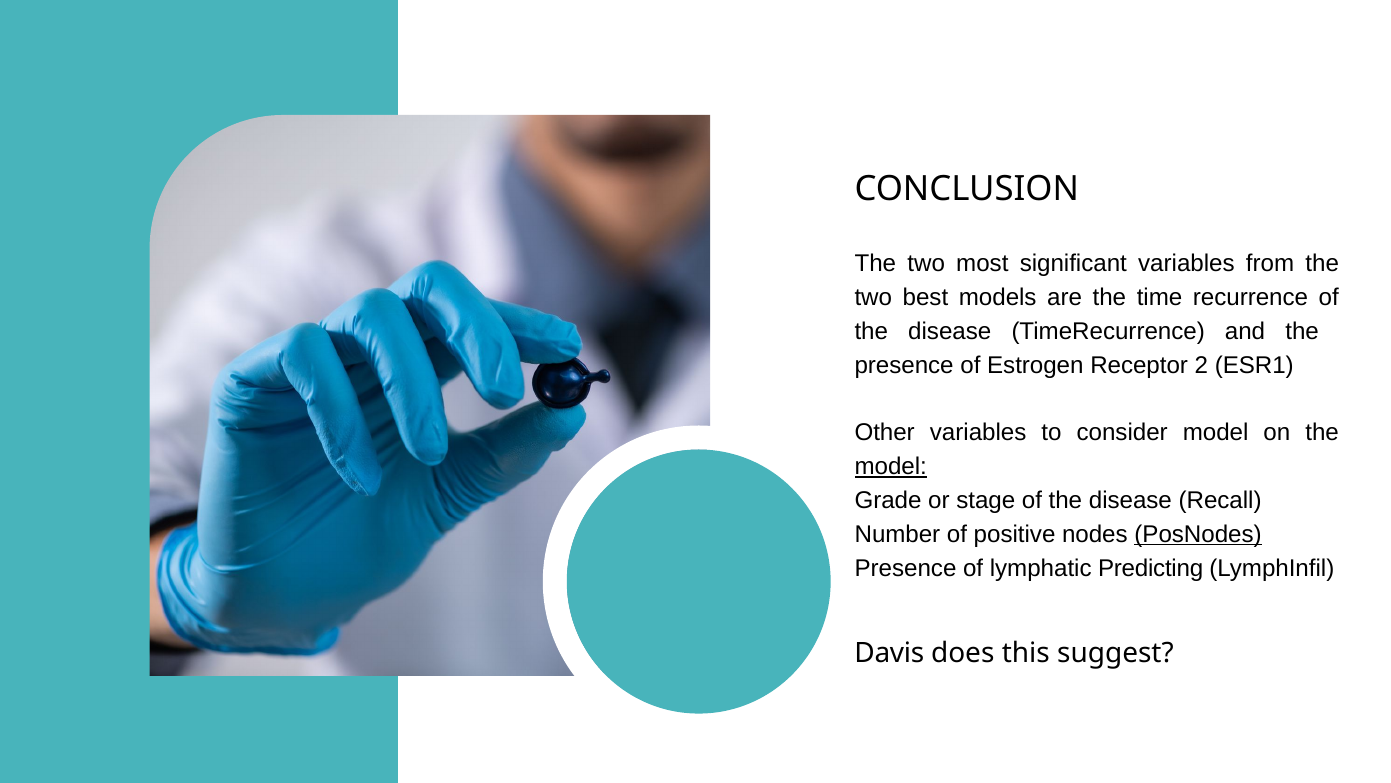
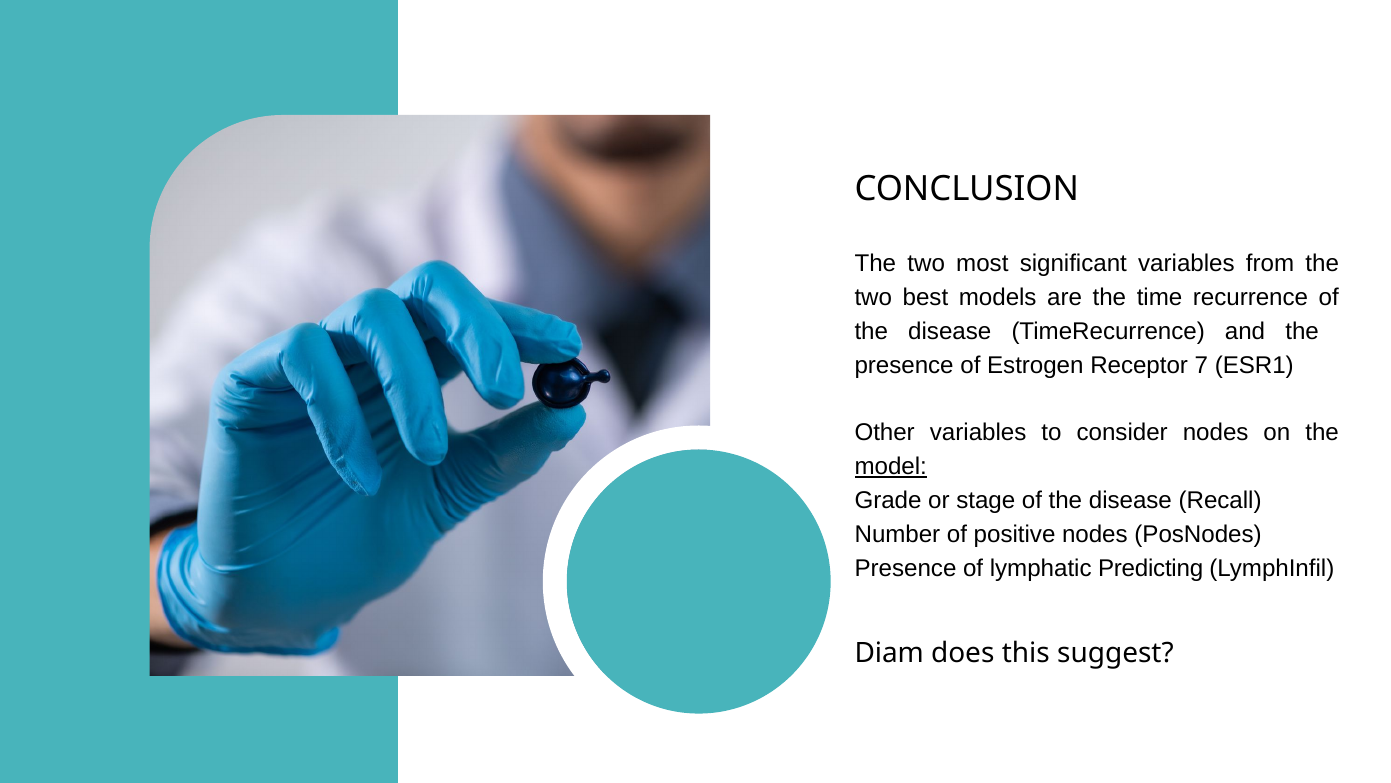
2: 2 -> 7 (1201, 365)
consider model: model -> nodes (1216, 432)
PosNodes underline: present -> none (1198, 534)
Davis: Davis -> Diam (889, 653)
